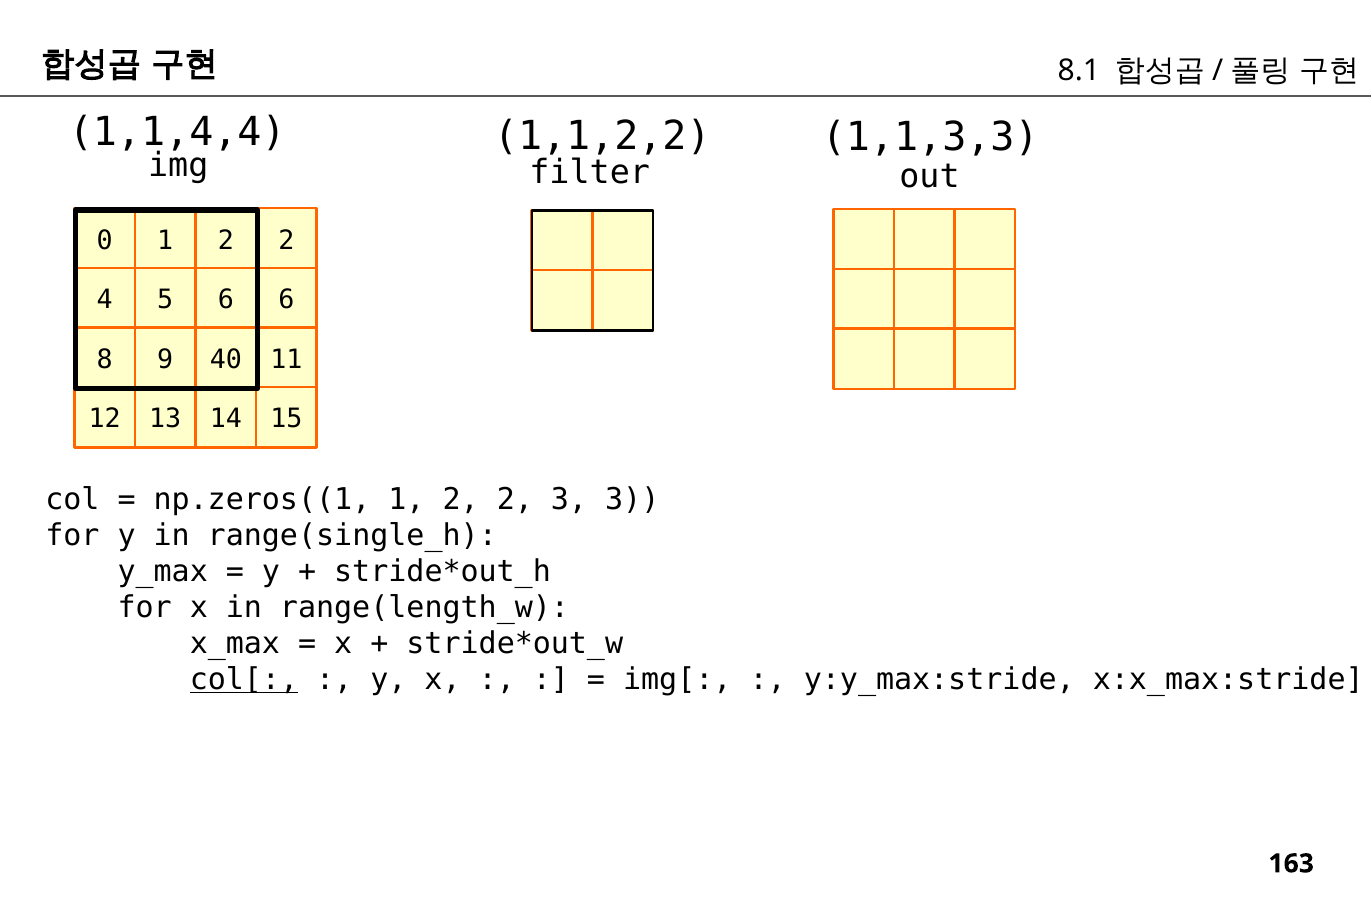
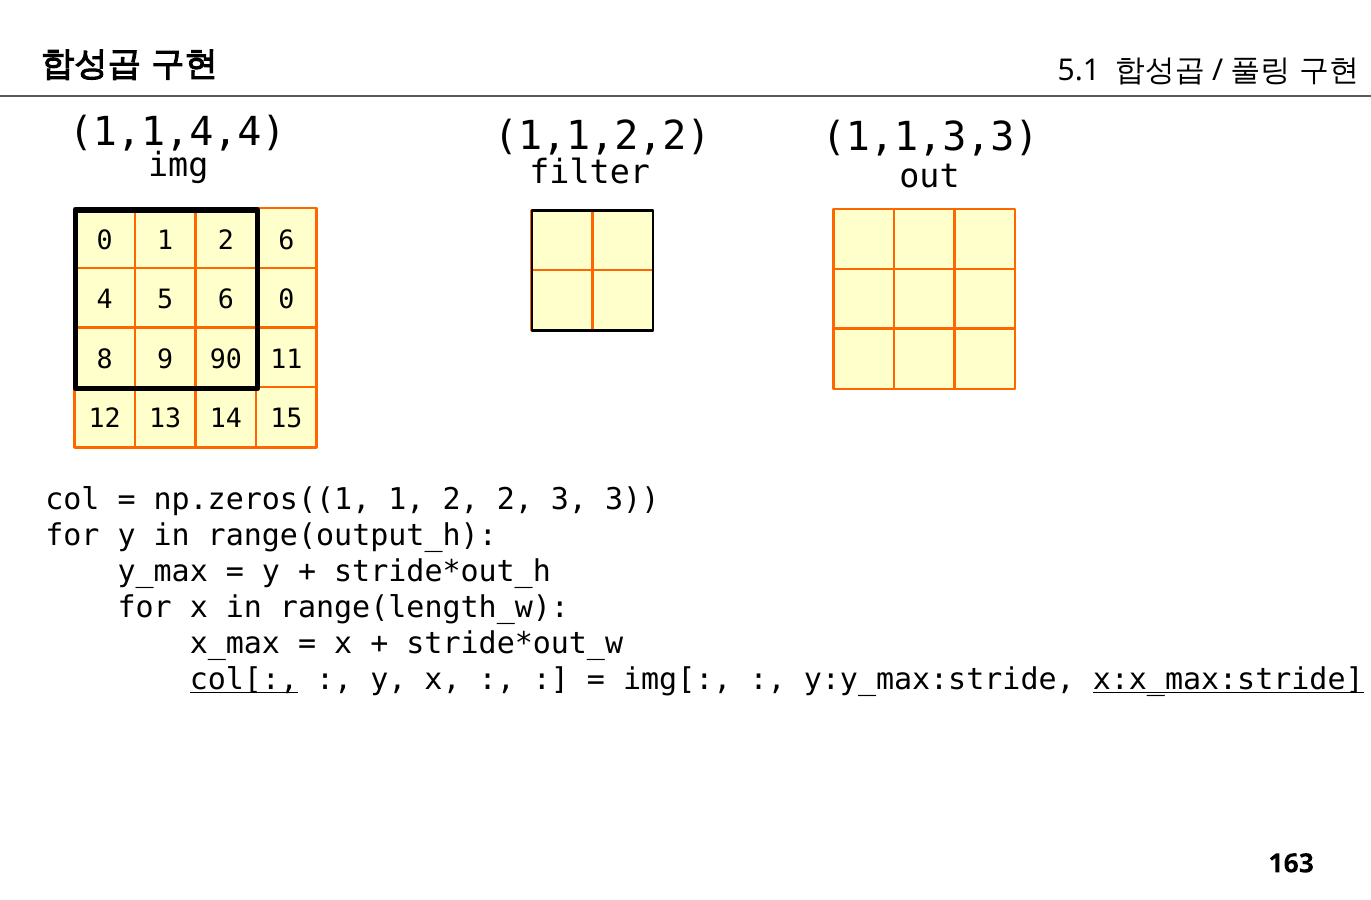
8.1: 8.1 -> 5.1 (1079, 70)
2: 2 -> 6 (286, 240)
6 6: 6 -> 0 (286, 300)
40: 40 -> 90 (226, 360)
range(single_h: range(single_h -> range(output_h (352, 536)
x:x_max:stride underline: none -> present (1228, 680)
